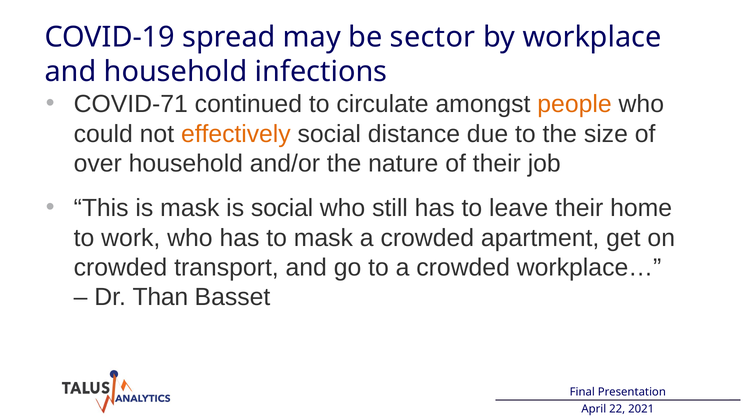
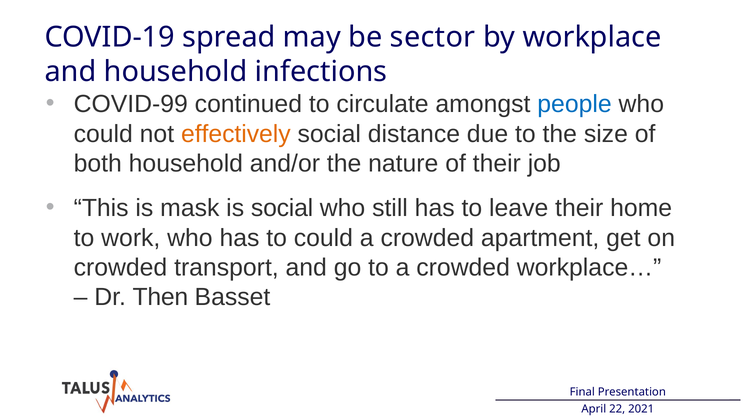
COVID-71: COVID-71 -> COVID-99 (131, 104)
people colour: orange -> blue (575, 104)
over: over -> both (98, 164)
to mask: mask -> could (323, 238)
Than: Than -> Then (160, 297)
